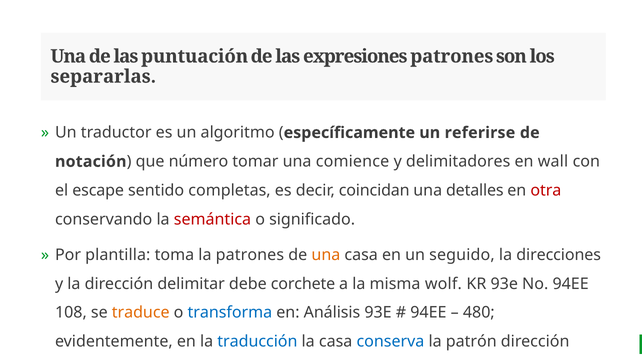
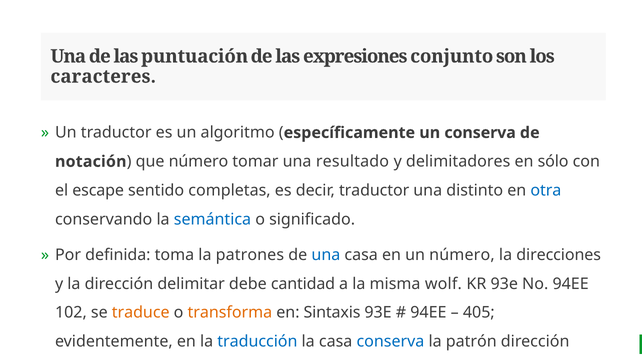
expresiones patrones: patrones -> conjunto (452, 56)
separarlas: separarlas -> caracteres (103, 77)
un referirse: referirse -> conserva (480, 133)
comience: comience -> resultado (352, 162)
wall: wall -> sólo (553, 162)
decir coincidan: coincidan -> traductor (374, 191)
detalles: detalles -> distinto (475, 191)
otra colour: red -> blue (546, 191)
semántica colour: red -> blue (212, 219)
plantilla: plantilla -> definida (118, 255)
una colour: orange -> blue (326, 255)
un seguido: seguido -> número (462, 255)
corchete: corchete -> cantidad (303, 284)
108: 108 -> 102 (71, 313)
transforma colour: blue -> orange (230, 313)
Análisis: Análisis -> Sintaxis (332, 313)
480: 480 -> 405 (479, 313)
